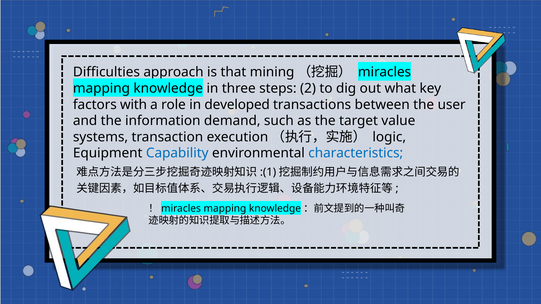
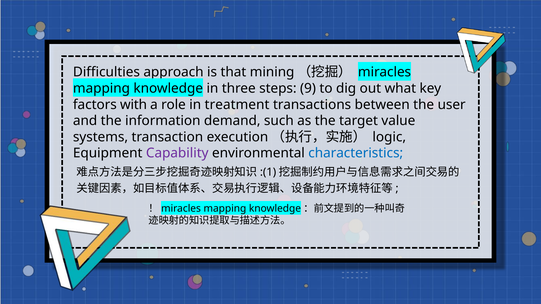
2: 2 -> 9 (308, 88)
developed: developed -> treatment (237, 105)
Capability colour: blue -> purple (177, 153)
